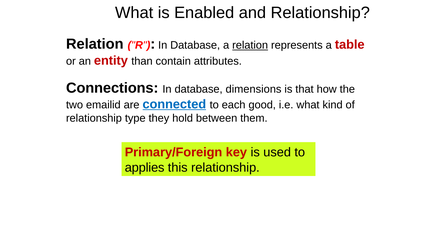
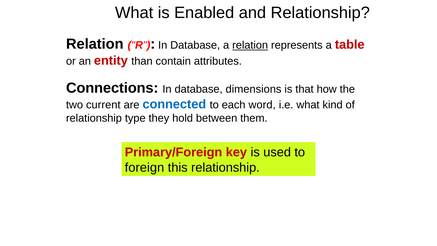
emailid: emailid -> current (103, 105)
connected underline: present -> none (174, 104)
good: good -> word (262, 105)
applies: applies -> foreign (144, 167)
